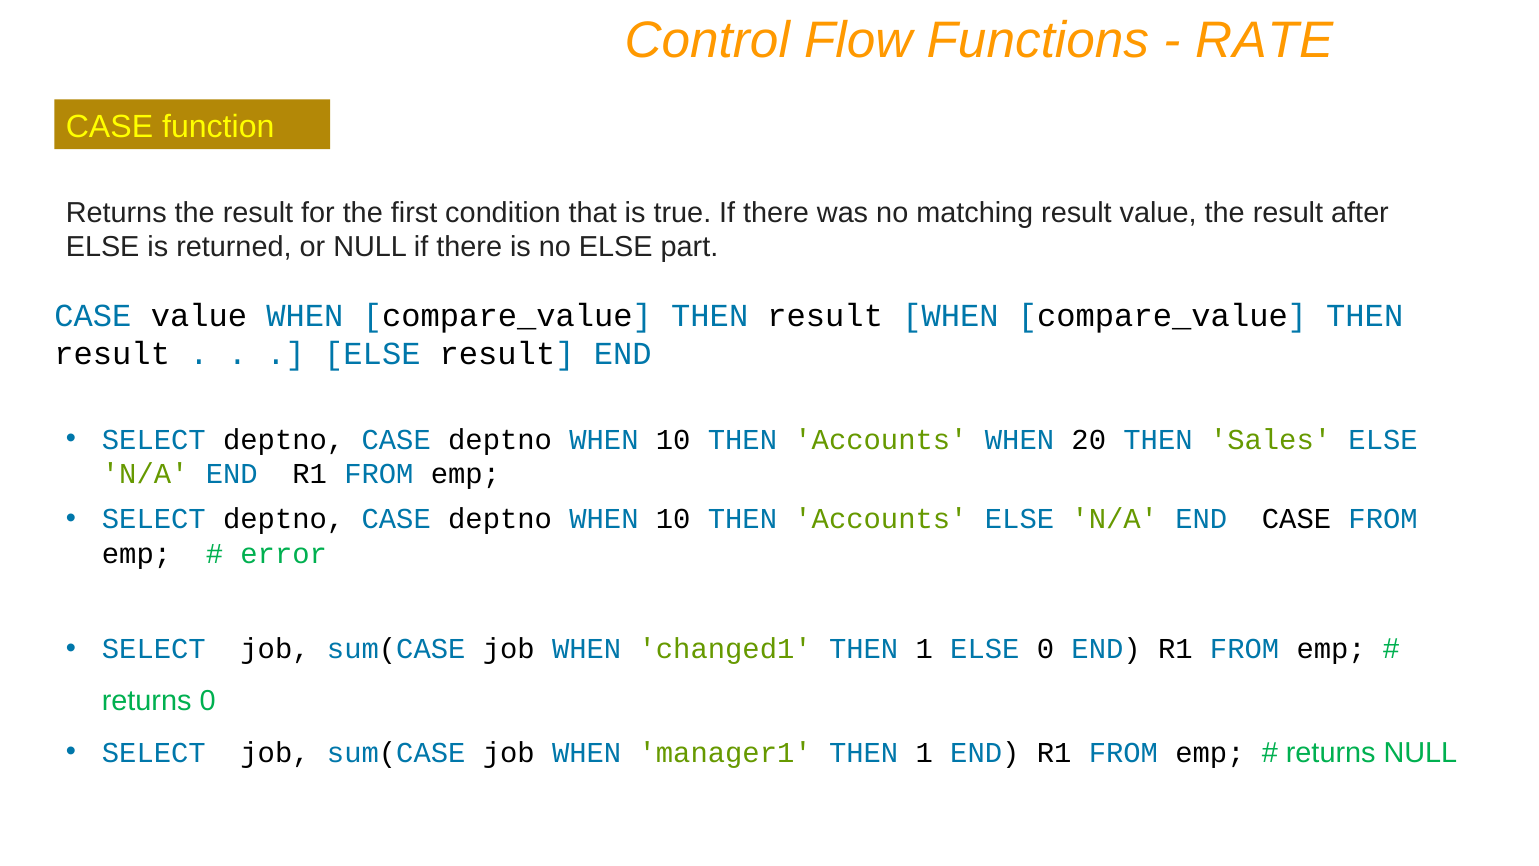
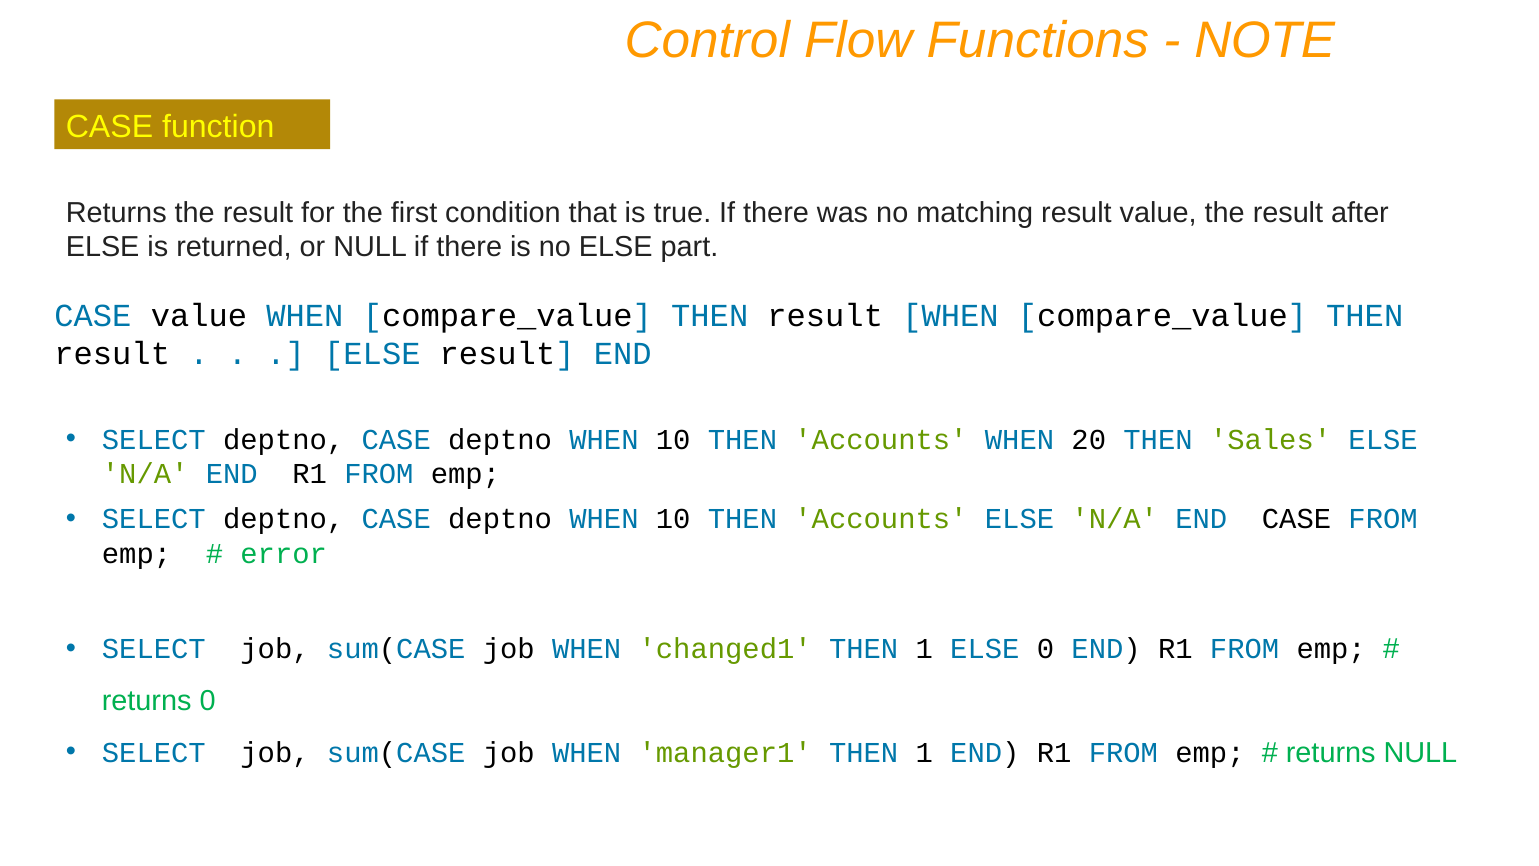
RATE: RATE -> NOTE (1265, 40)
